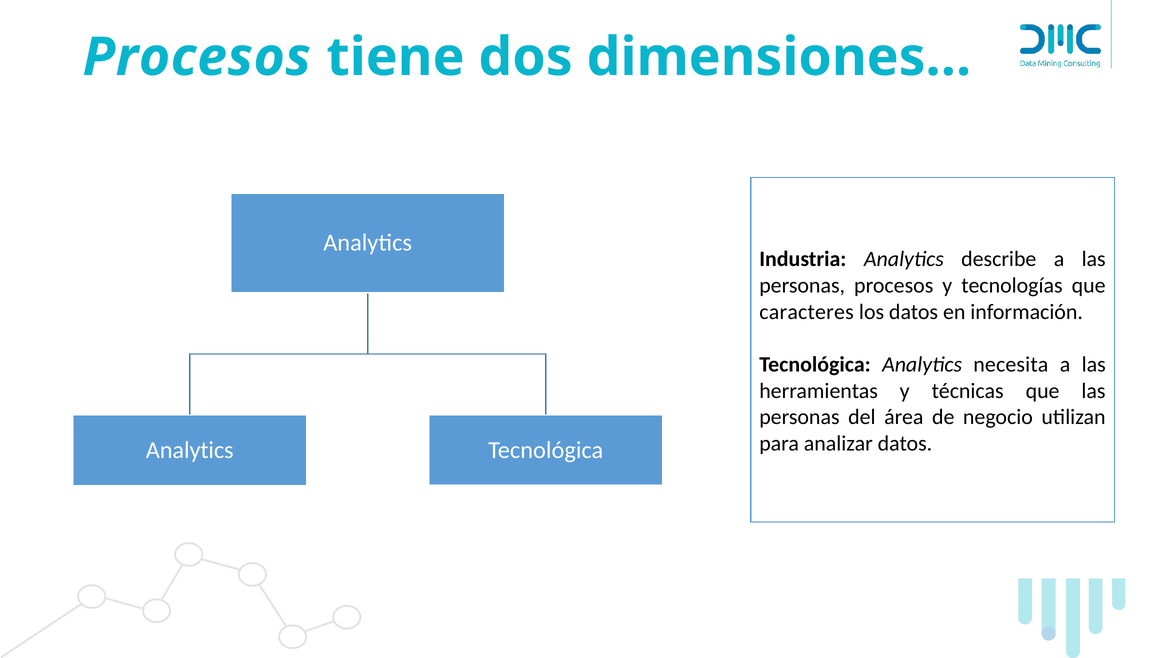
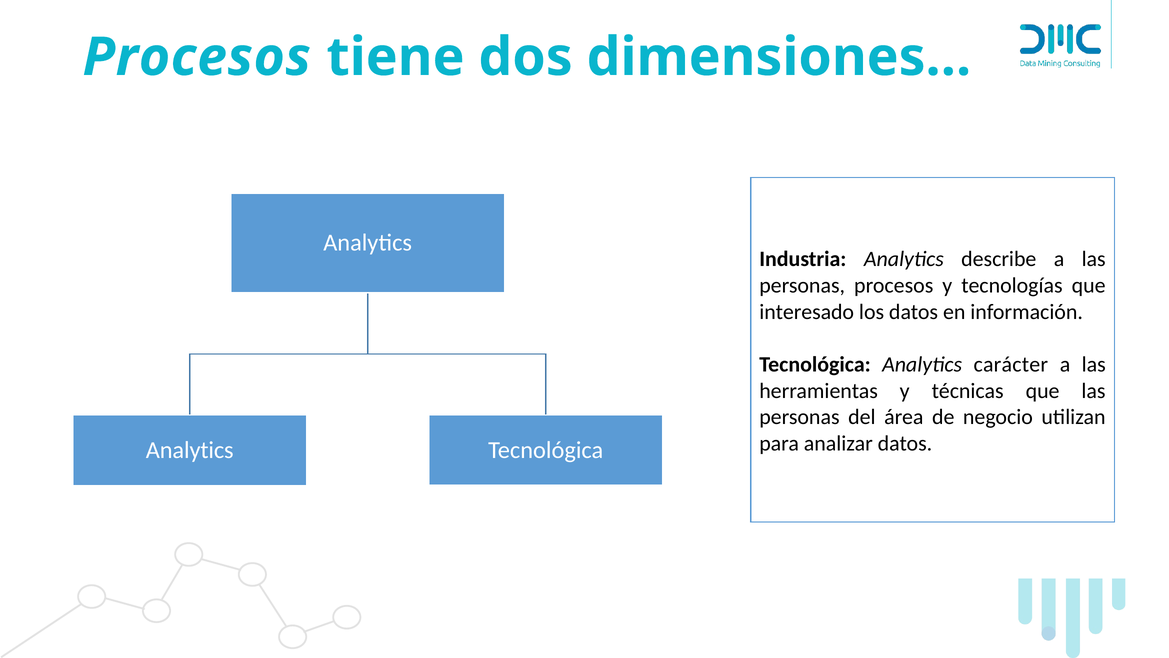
caracteres: caracteres -> interesado (807, 312)
necesita: necesita -> carácter (1011, 364)
